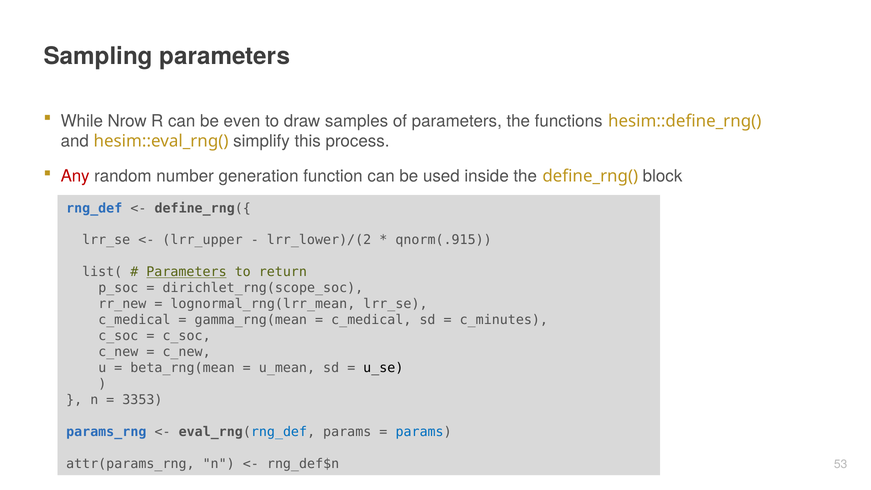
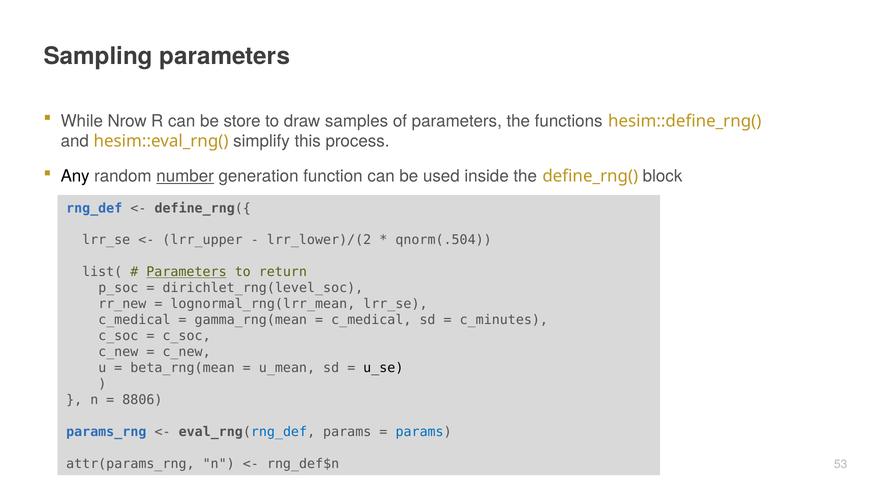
even: even -> store (242, 121)
Any colour: red -> black (75, 176)
number underline: none -> present (185, 176)
qnorm(.915: qnorm(.915 -> qnorm(.504 (444, 240)
dirichlet_rng(scope_soc: dirichlet_rng(scope_soc -> dirichlet_rng(level_soc (263, 288)
3353: 3353 -> 8806 (142, 400)
